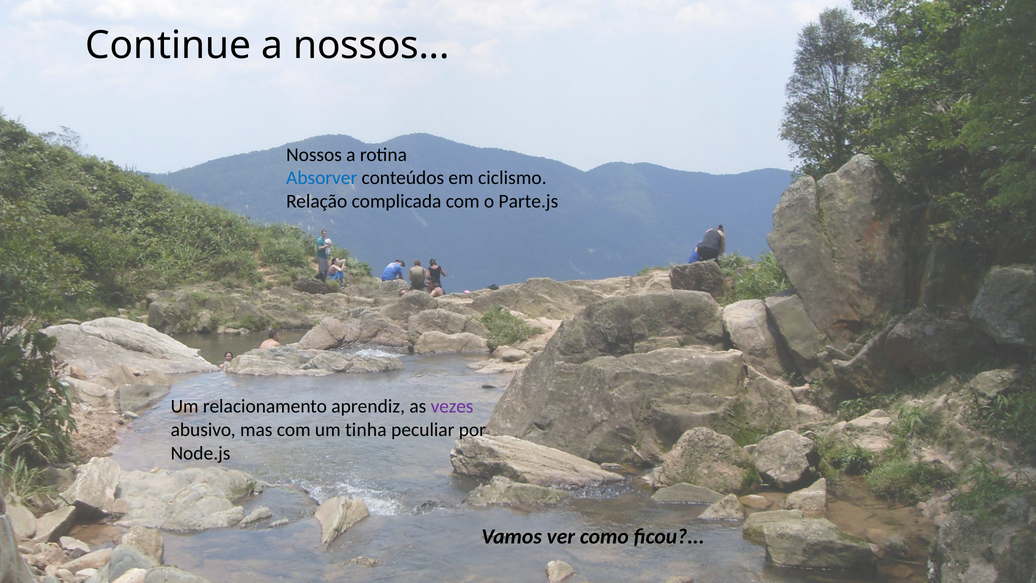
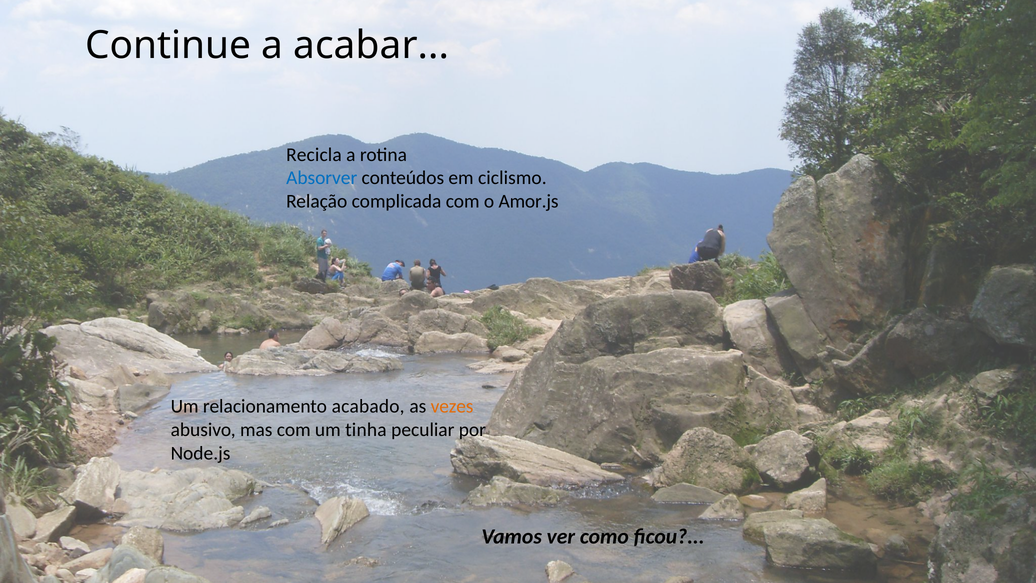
a nossos: nossos -> acabar (371, 45)
Nossos: Nossos -> Recicla (314, 155)
Parte.js: Parte.js -> Amor.js (529, 201)
aprendiz: aprendiz -> acabado (368, 406)
vezes colour: purple -> orange (452, 406)
